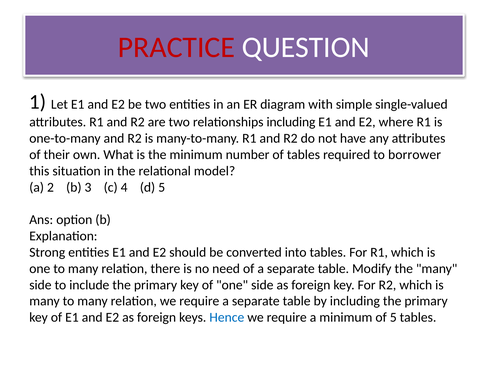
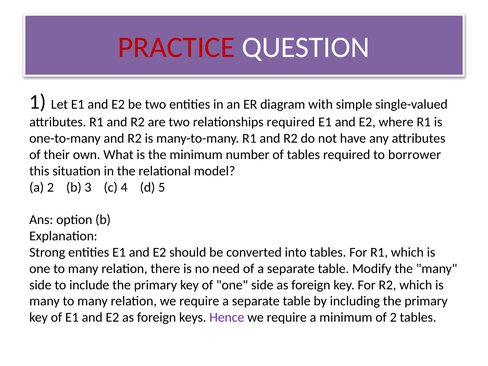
relationships including: including -> required (291, 122)
Hence colour: blue -> purple (227, 317)
of 5: 5 -> 2 (393, 317)
